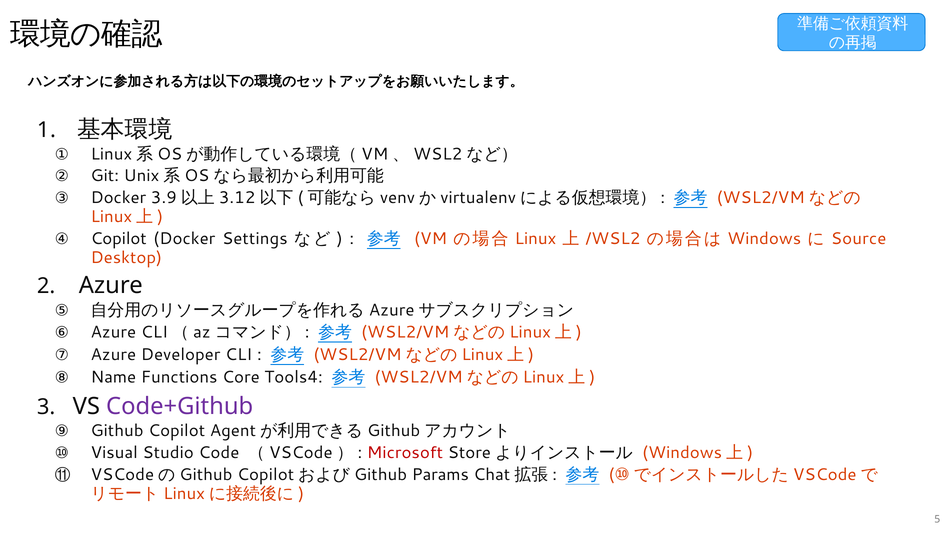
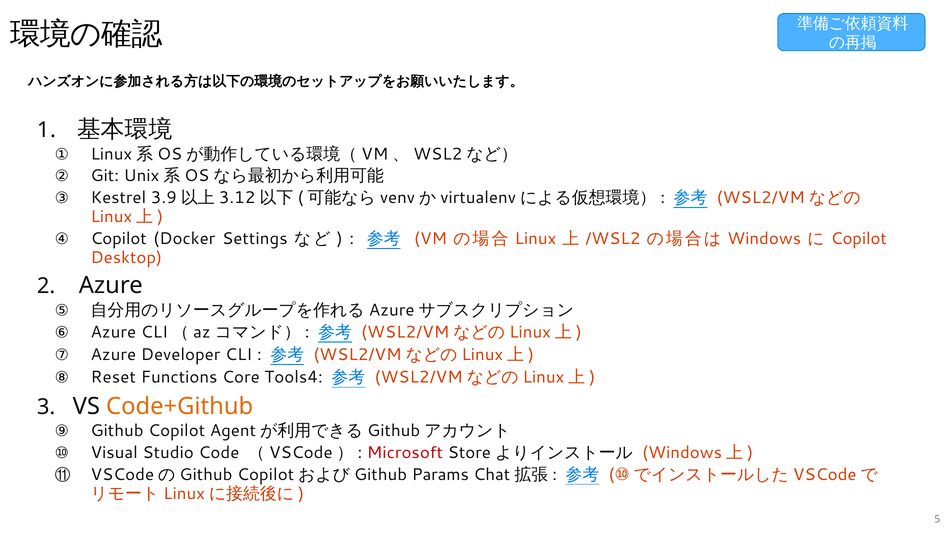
Docker: Docker -> Kestrel (118, 197)
Source: Source -> Copilot (859, 238)
Name: Name -> Reset (113, 377)
Code+Github colour: purple -> orange (180, 406)
